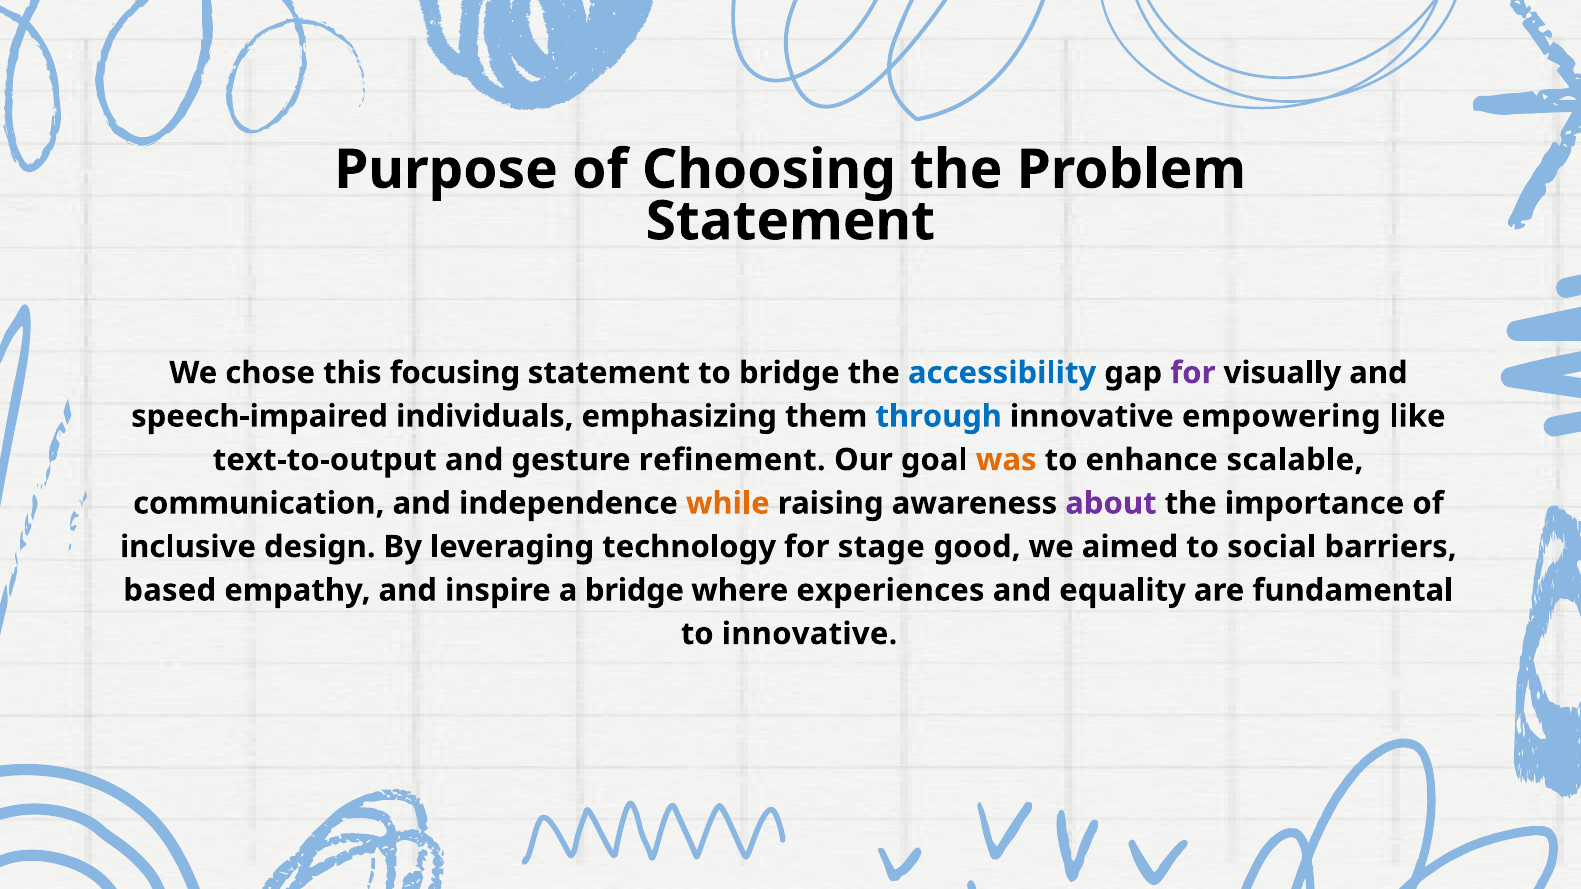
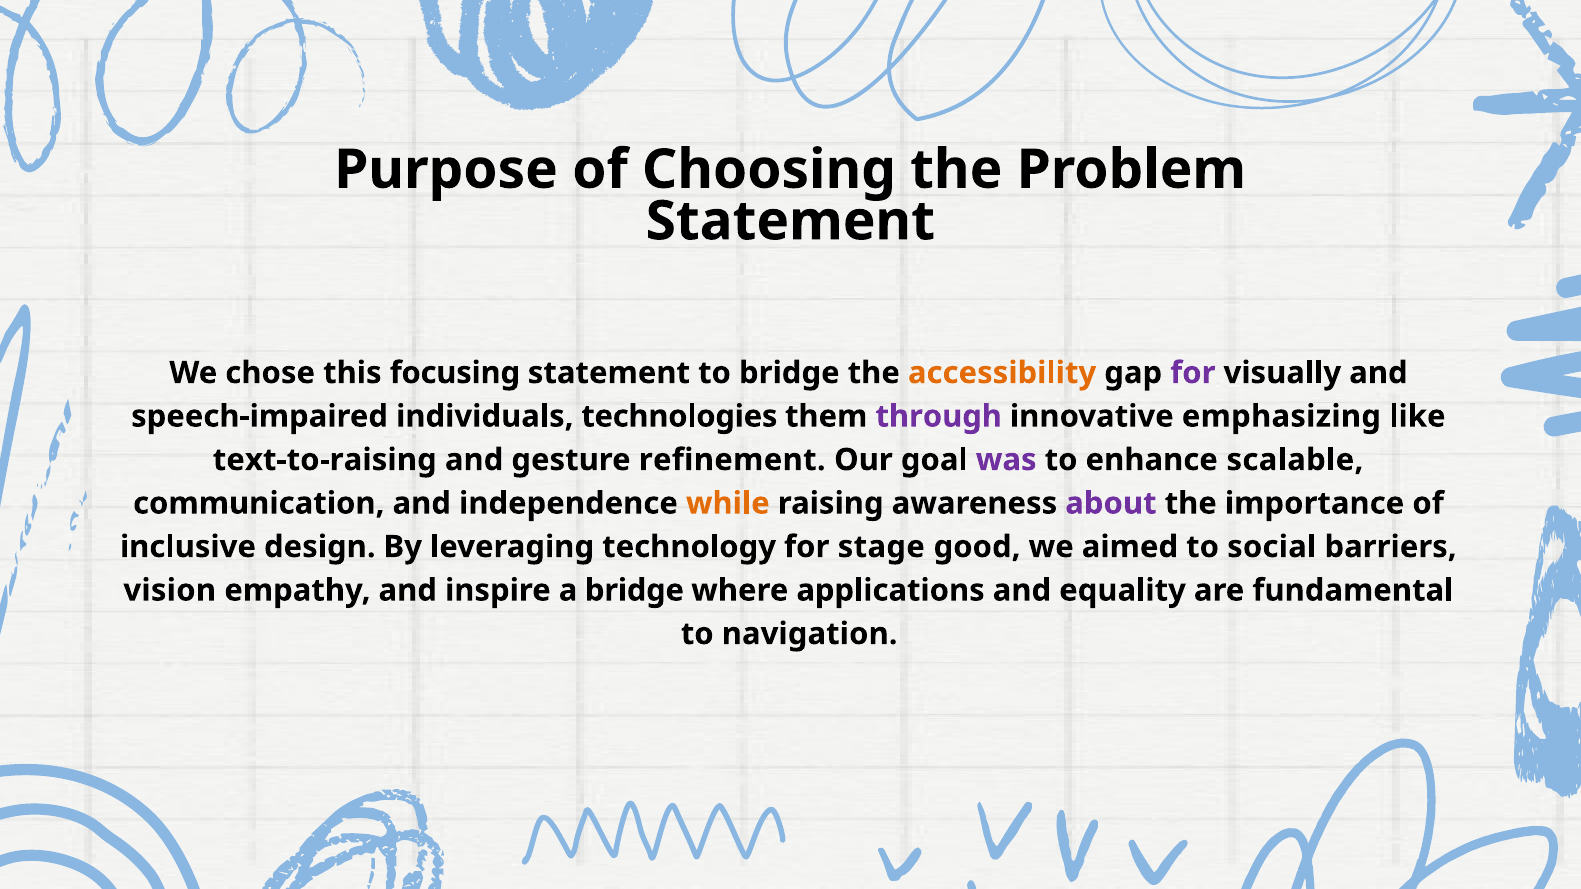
accessibility colour: blue -> orange (1002, 373)
emphasizing: emphasizing -> technologies (679, 417)
through colour: blue -> purple (939, 417)
empowering: empowering -> emphasizing (1281, 417)
text-to-output: text-to-output -> text-to-raising (325, 460)
was colour: orange -> purple (1006, 460)
based: based -> vision (170, 591)
experiences: experiences -> applications (891, 591)
to innovative: innovative -> navigation (810, 634)
